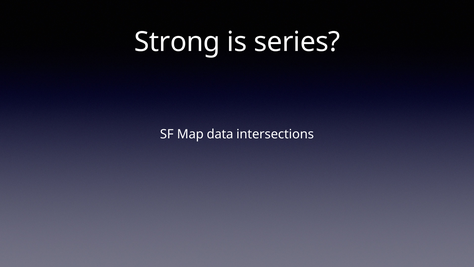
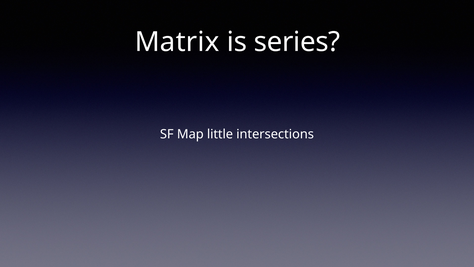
Strong: Strong -> Matrix (177, 42)
data: data -> little (220, 134)
